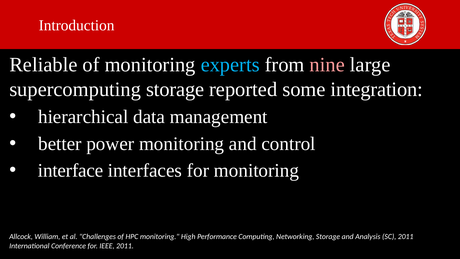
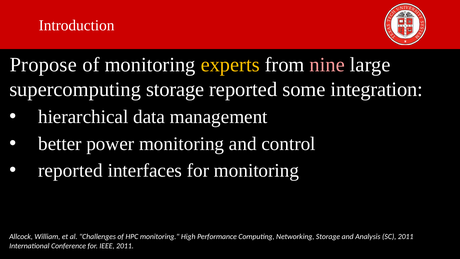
Reliable: Reliable -> Propose (43, 65)
experts colour: light blue -> yellow (230, 65)
interface: interface -> reported (70, 170)
